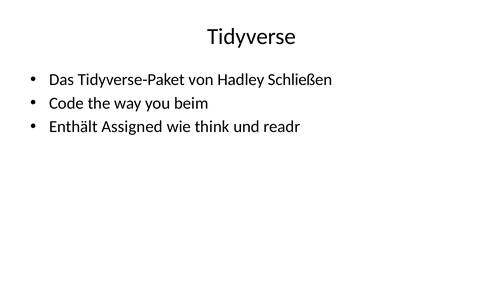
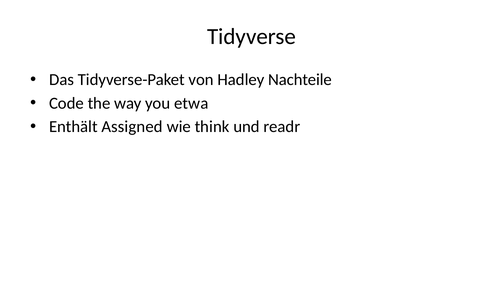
Schließen: Schließen -> Nachteile (300, 80)
beim: beim -> etwa (191, 103)
